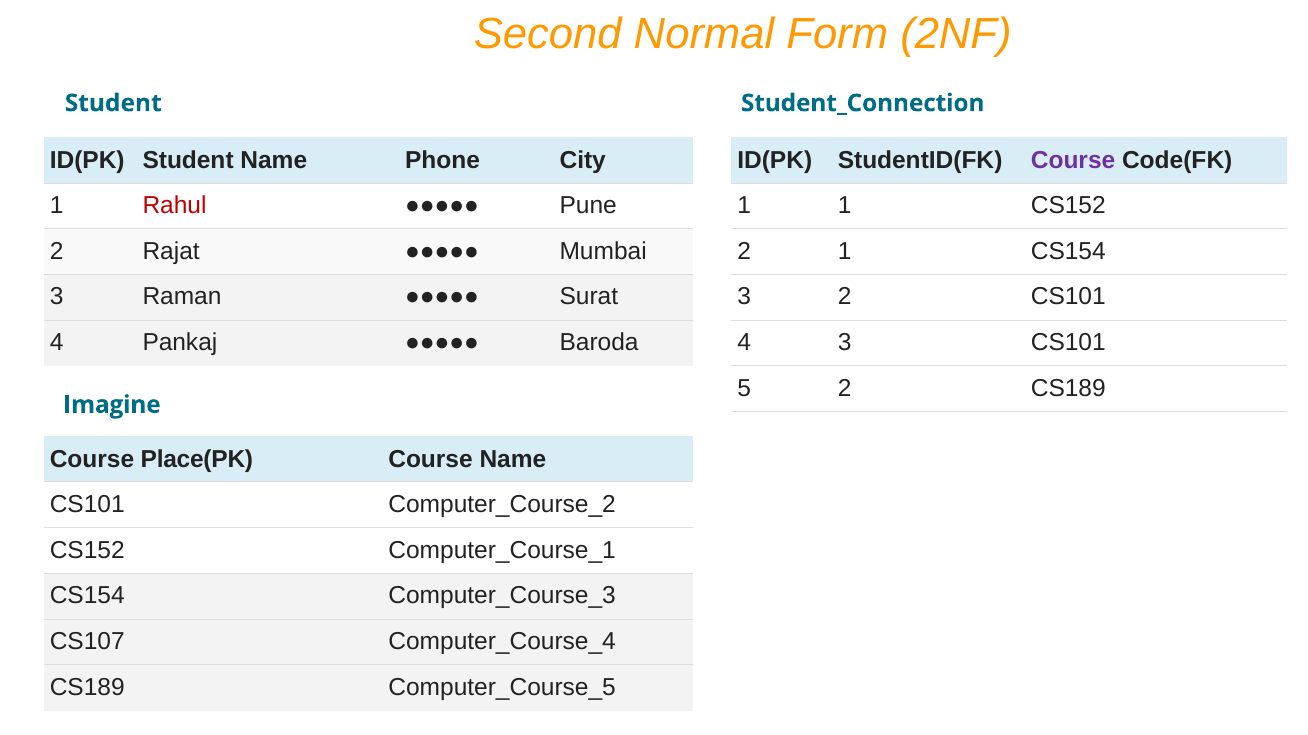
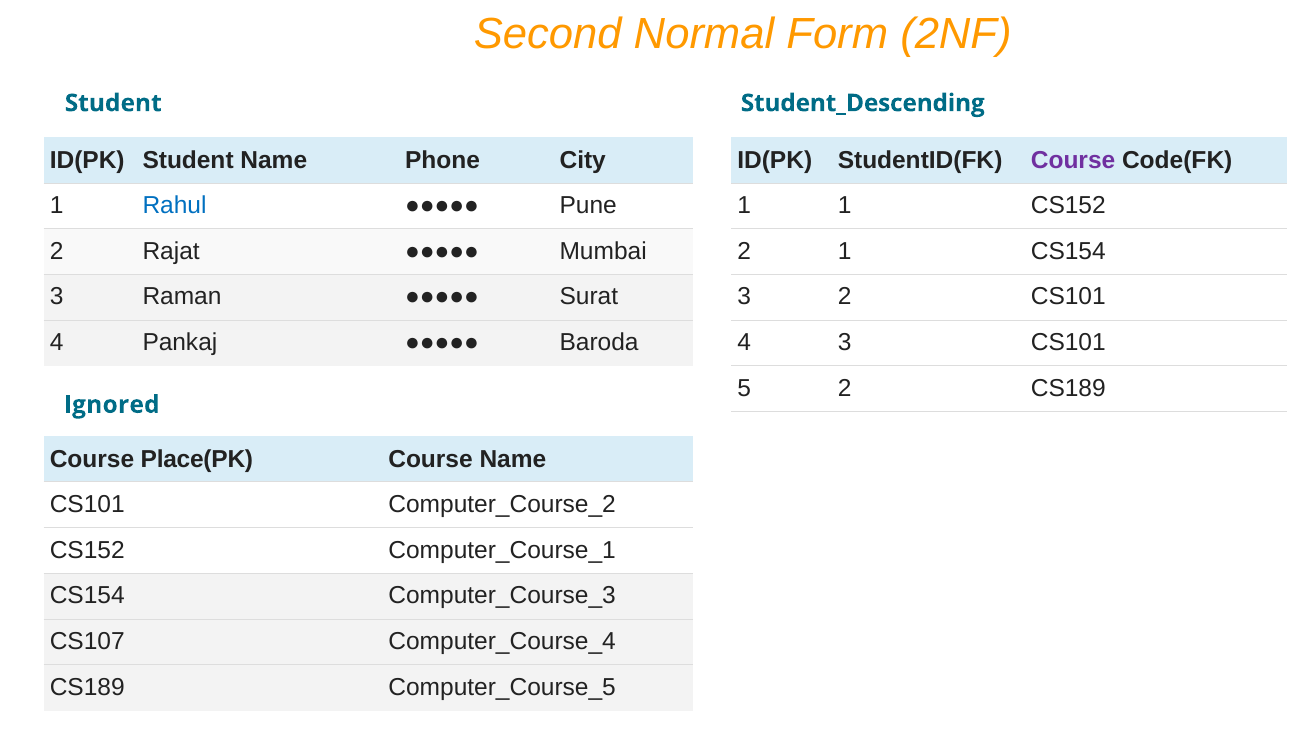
Student_Connection: Student_Connection -> Student_Descending (863, 103)
Rahul colour: red -> blue (175, 205)
Imagine: Imagine -> Ignored (112, 405)
